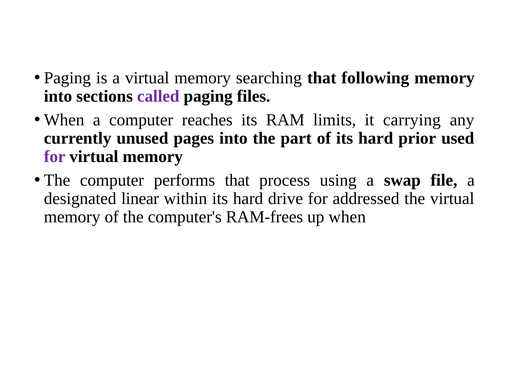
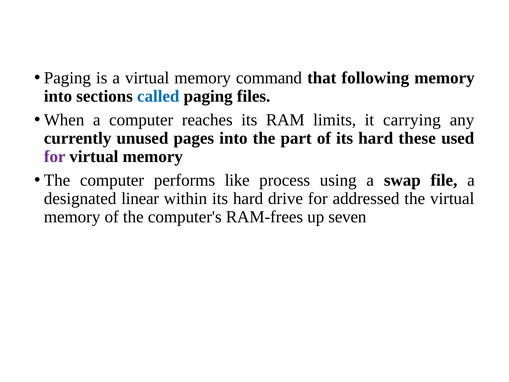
searching: searching -> command (269, 78)
called colour: purple -> blue (158, 96)
prior: prior -> these (417, 138)
performs that: that -> like (237, 180)
up when: when -> seven (347, 217)
